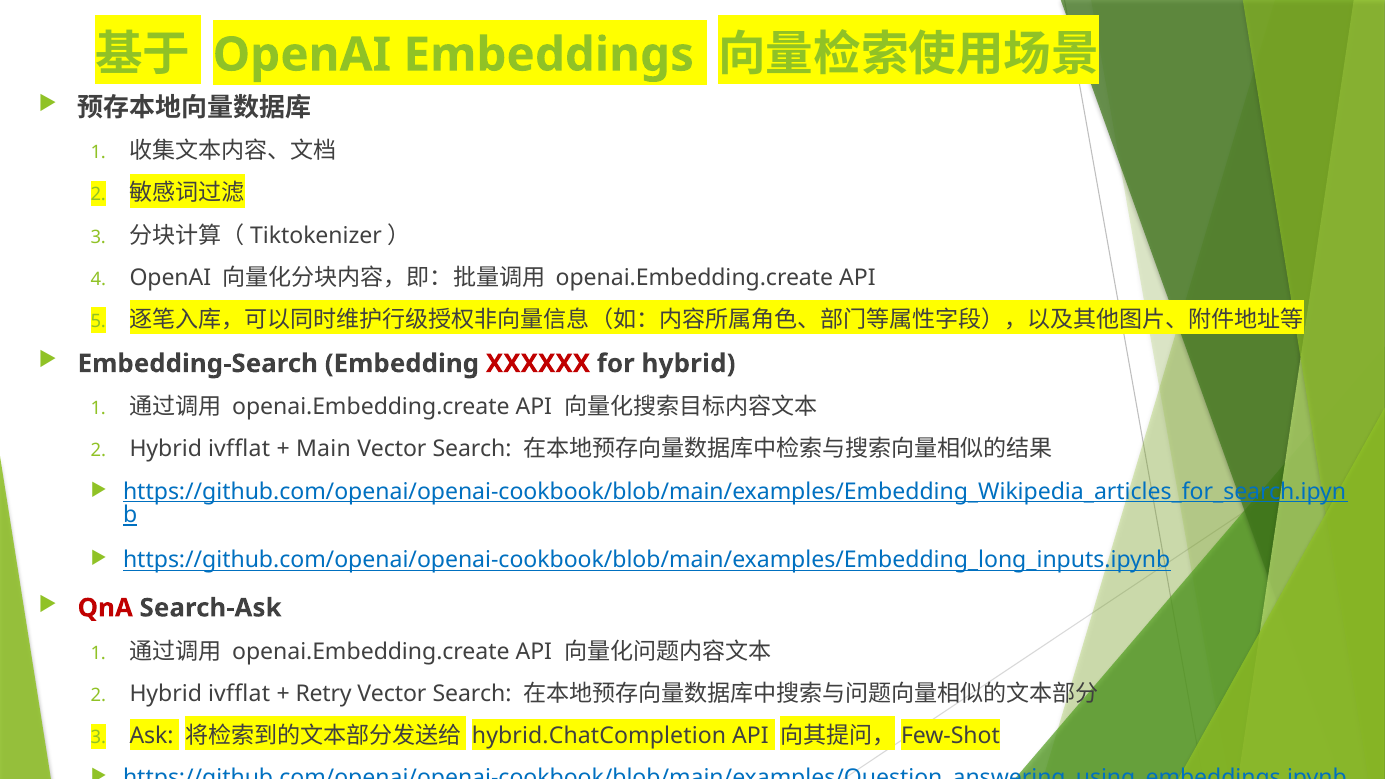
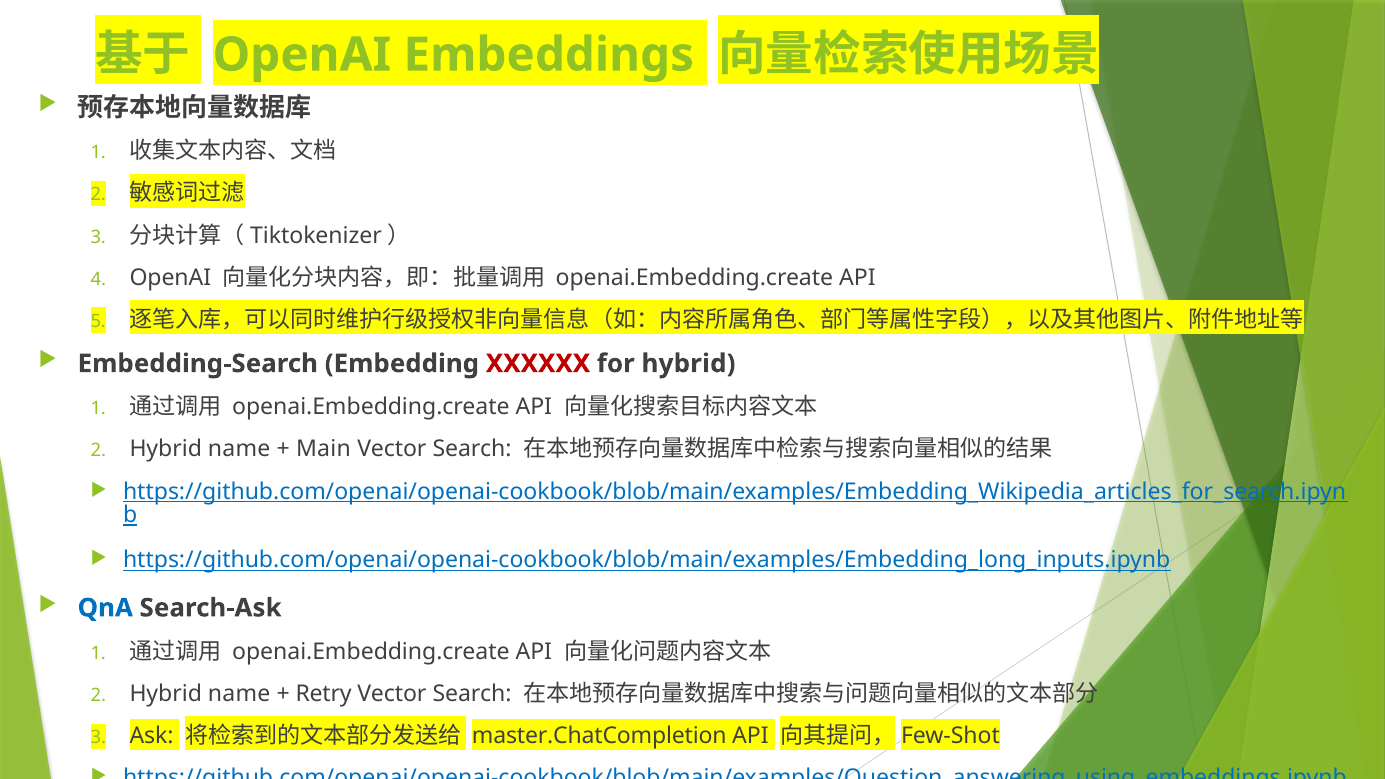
ivfflat: ivfflat -> name (239, 449)
QnA colour: red -> blue (105, 608)
ivfflat: ivfflat -> name (239, 694)
hybrid.ChatCompletion: hybrid.ChatCompletion -> master.ChatCompletion (599, 736)
